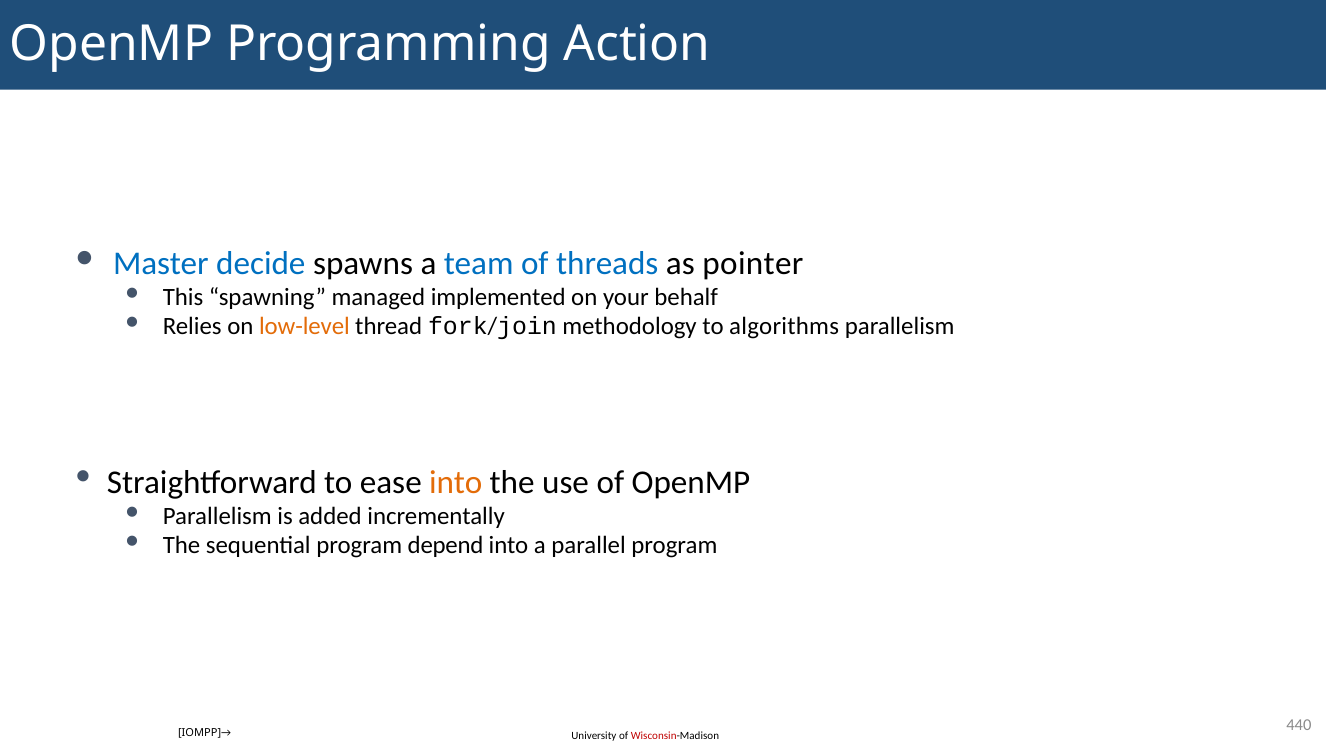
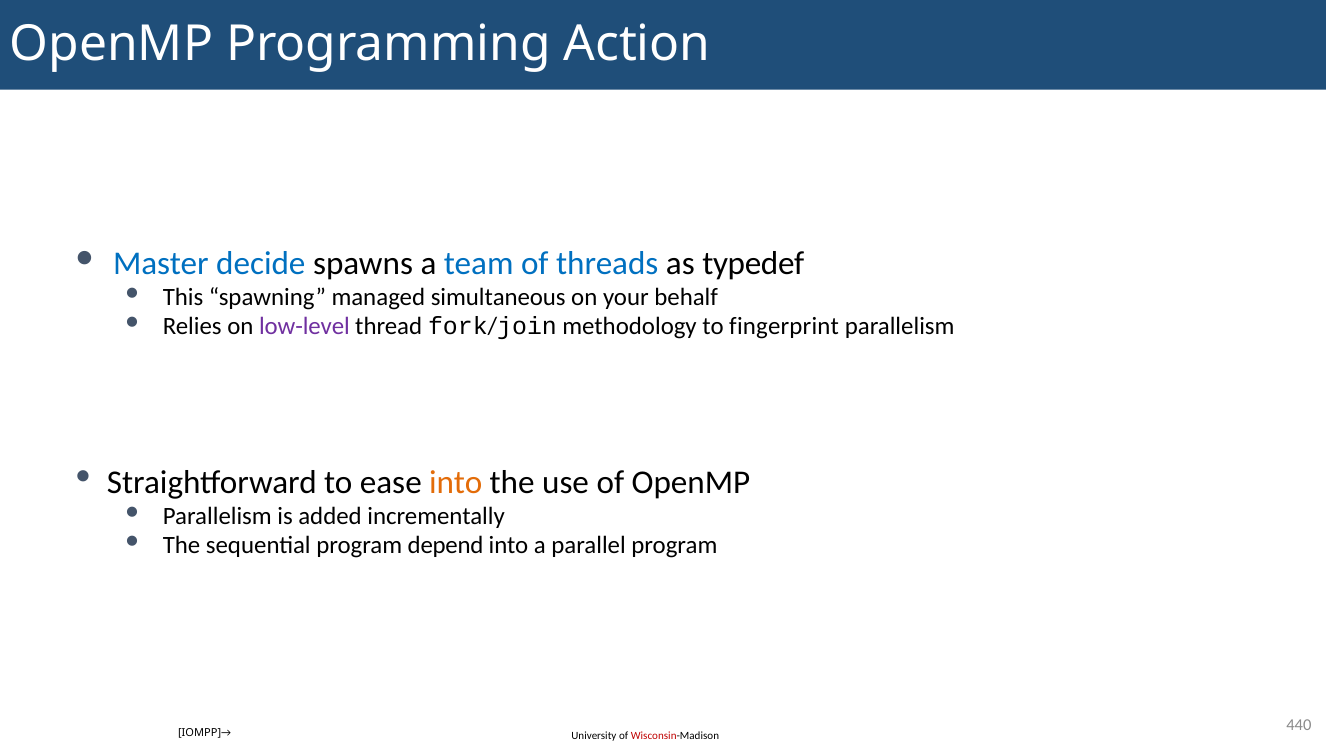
pointer: pointer -> typedef (753, 264)
implemented: implemented -> simultaneous (498, 297)
low-level colour: orange -> purple (304, 326)
algorithms: algorithms -> fingerprint (784, 326)
